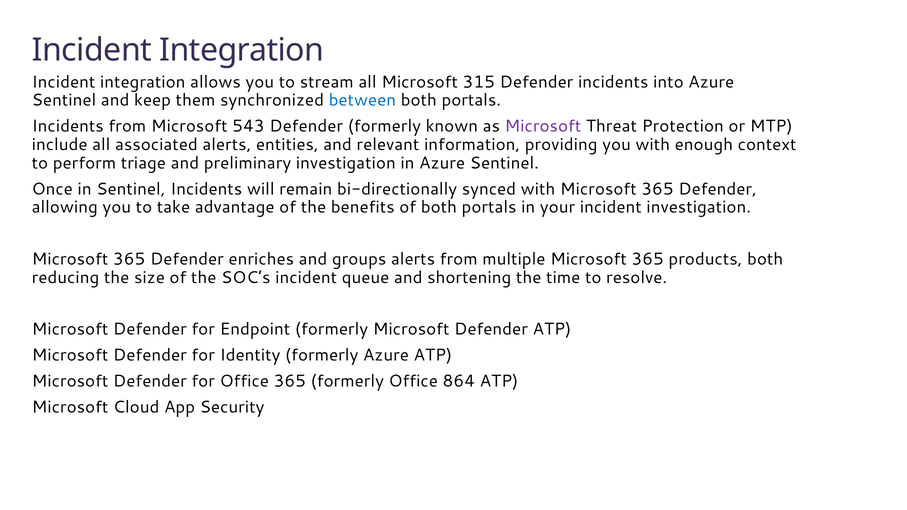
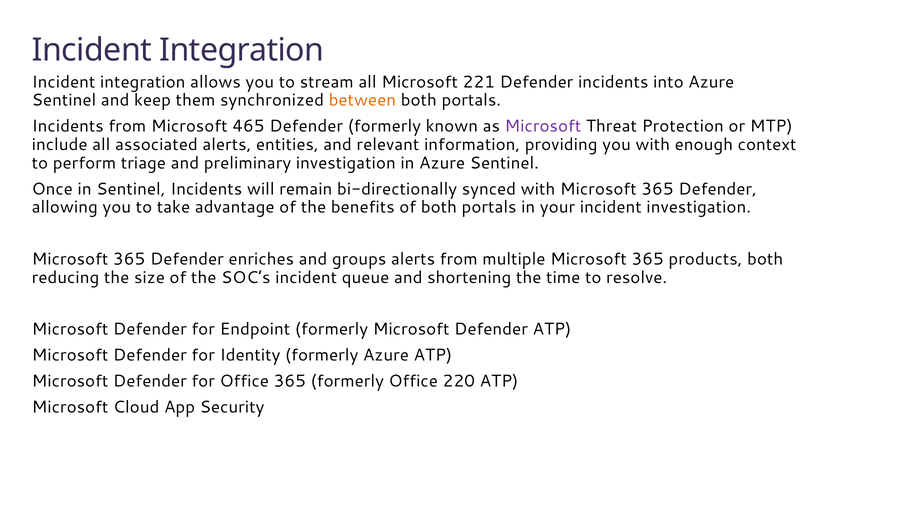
315: 315 -> 221 (479, 82)
between colour: blue -> orange (362, 100)
543: 543 -> 465 (248, 126)
864: 864 -> 220 (459, 381)
